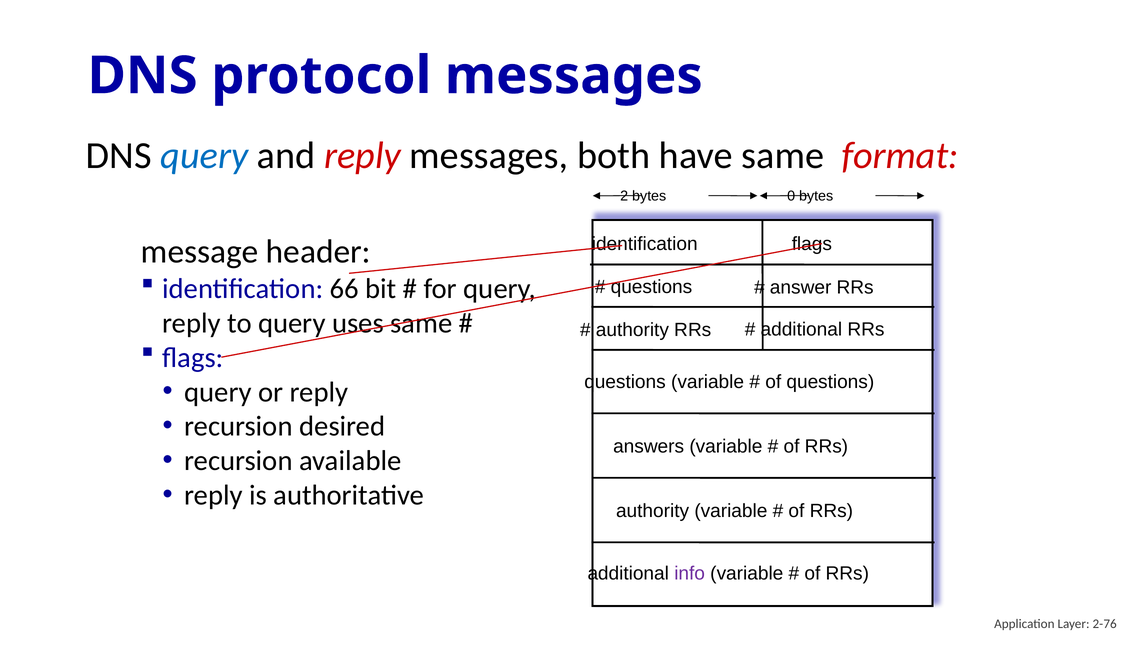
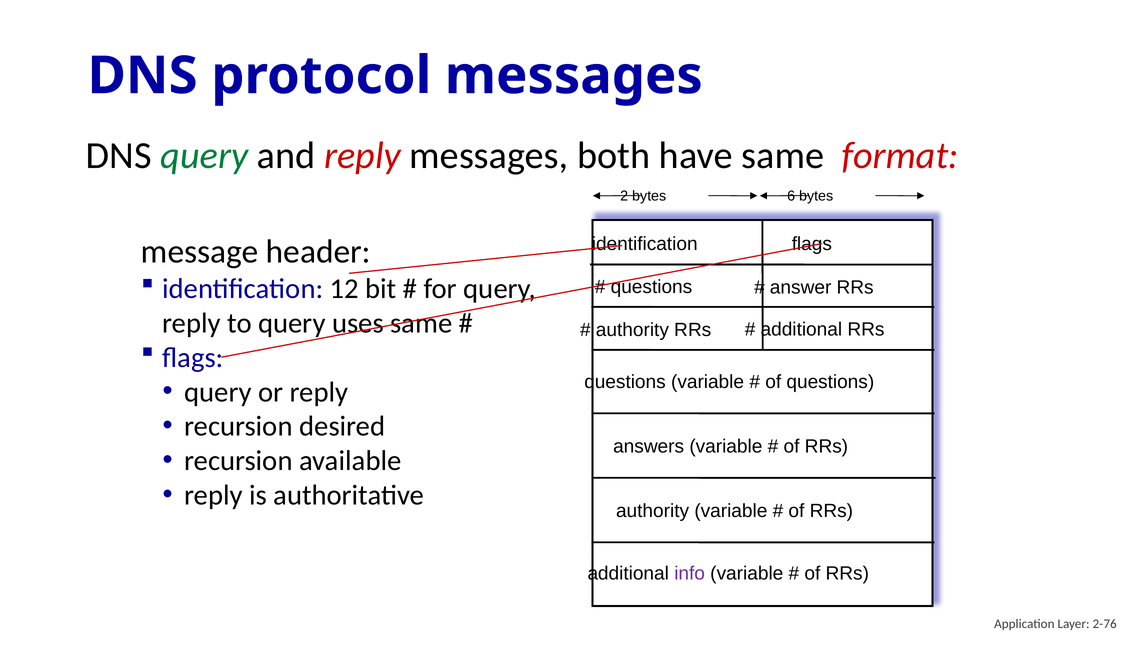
query colour: blue -> green (204, 156)
0: 0 -> 6 (791, 196)
66: 66 -> 12 (344, 289)
